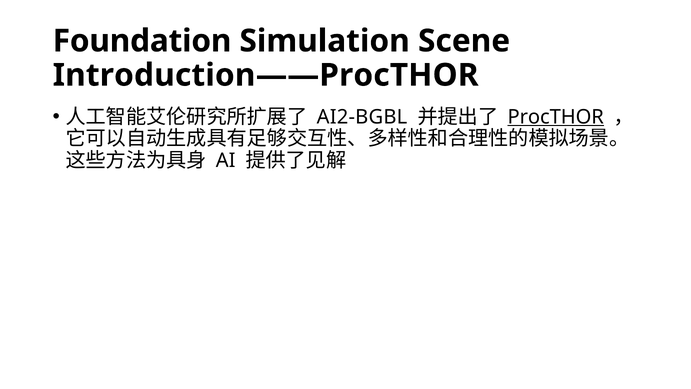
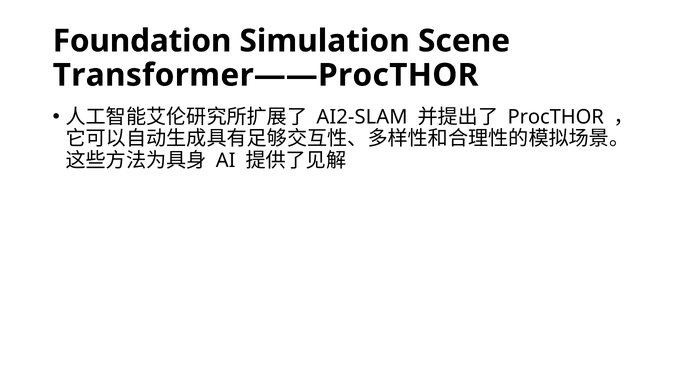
Introduction——ProcTHOR: Introduction——ProcTHOR -> Transformer——ProcTHOR (266, 75)
AI2-BGBL: AI2-BGBL -> AI2-SLAM (362, 117)
ProcTHOR underline: present -> none (556, 117)
